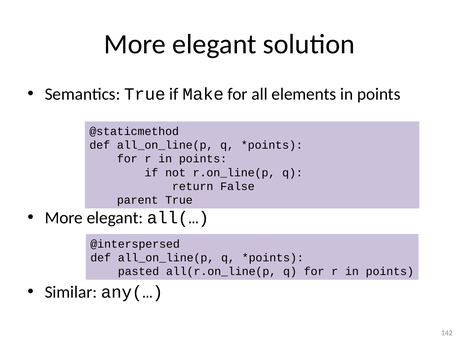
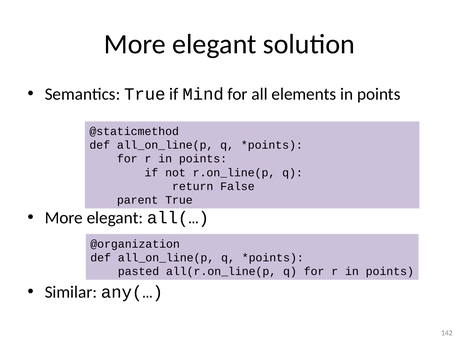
Make: Make -> Mind (203, 94)
@interspersed: @interspersed -> @organization (135, 244)
